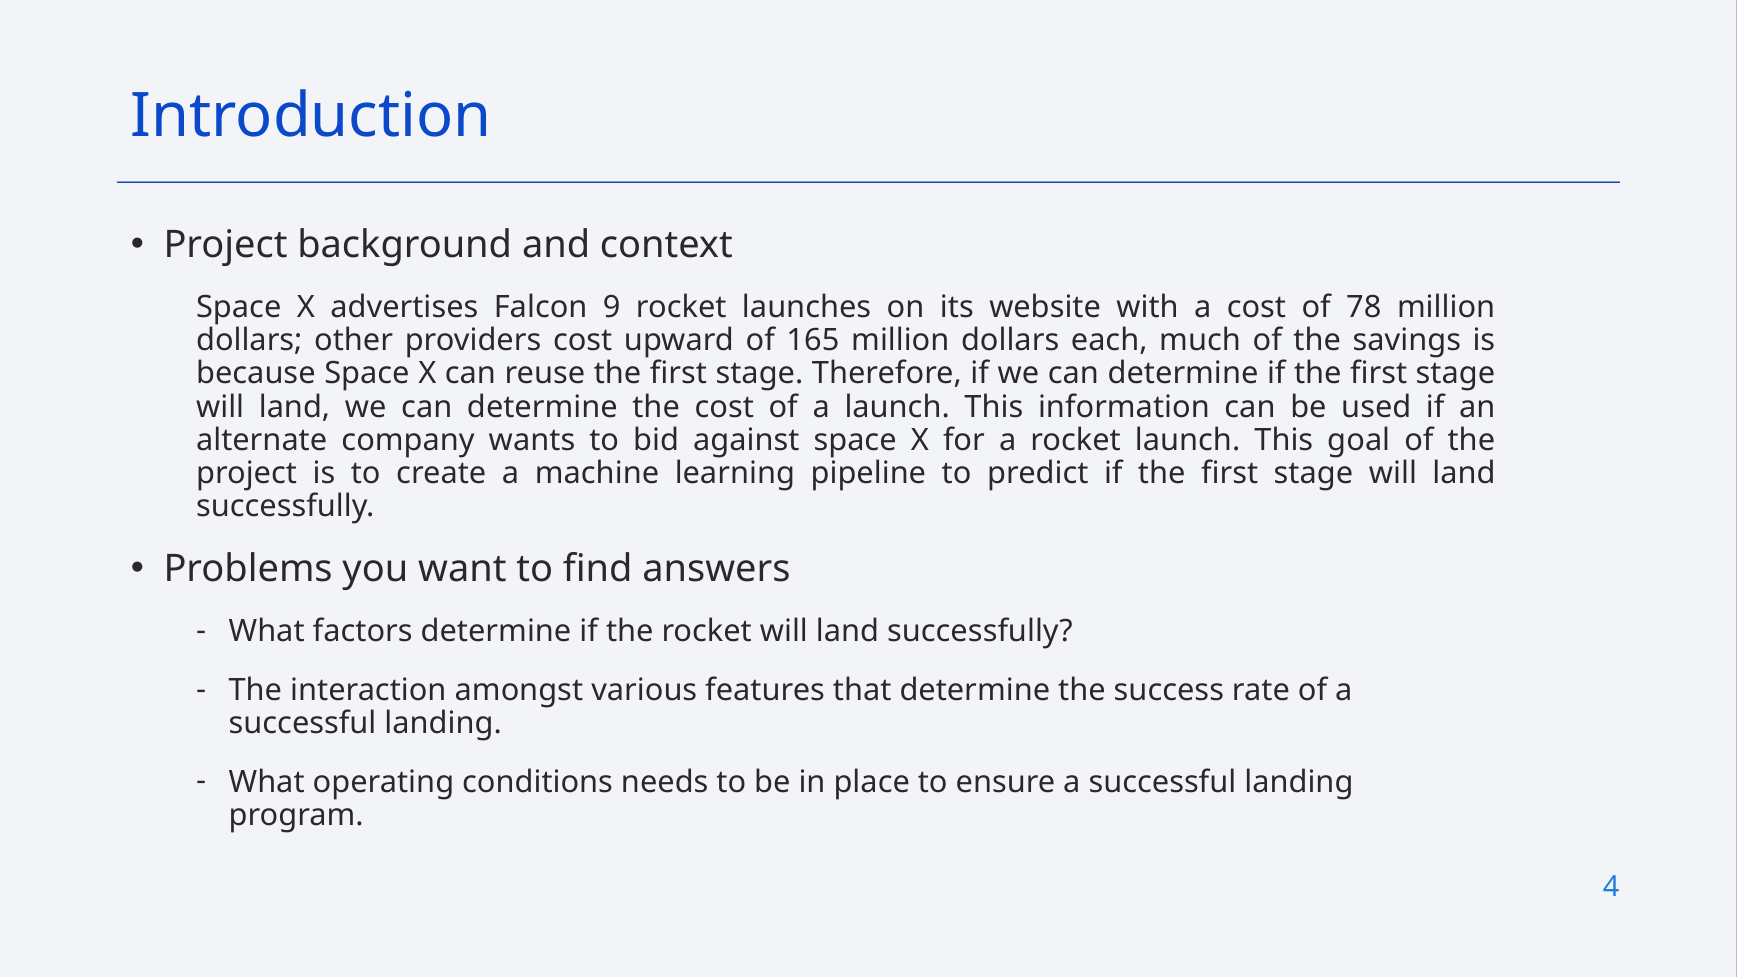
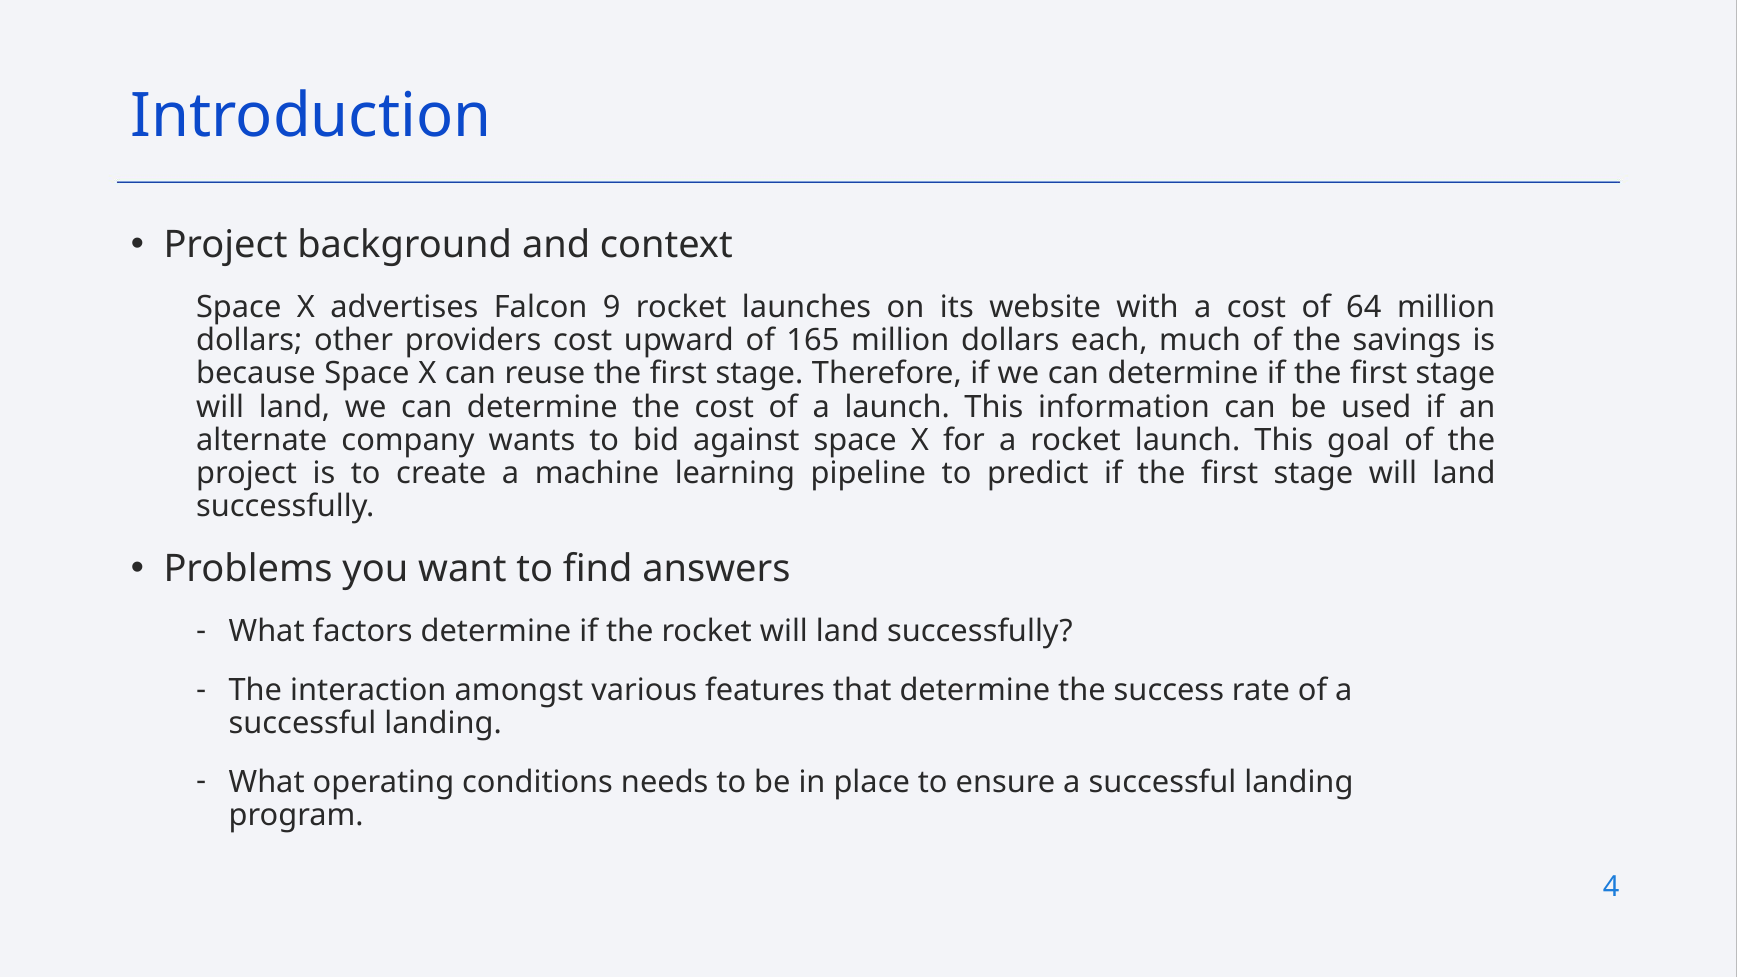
78: 78 -> 64 (1364, 307)
